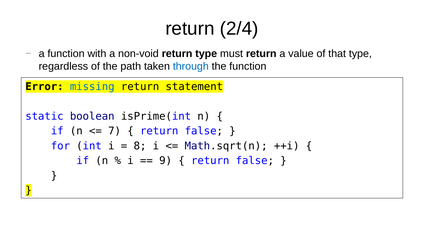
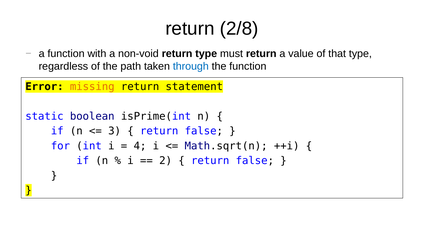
2/4: 2/4 -> 2/8 (239, 29)
missing colour: blue -> orange (92, 87)
7: 7 -> 3 (115, 131)
8: 8 -> 4 (140, 146)
9: 9 -> 2 (166, 161)
